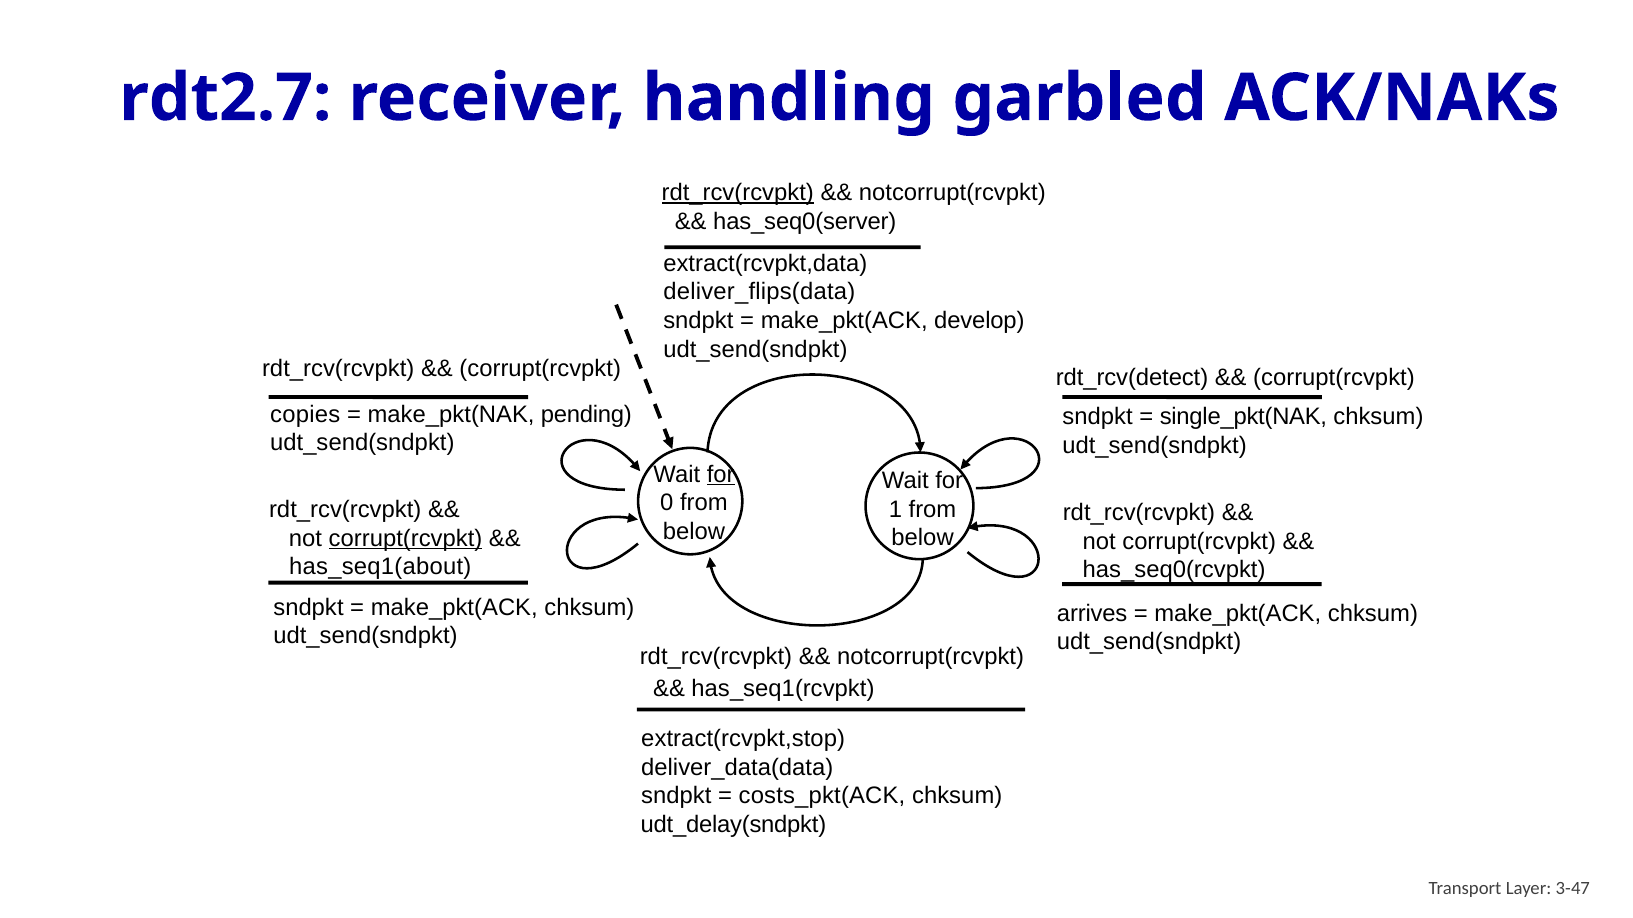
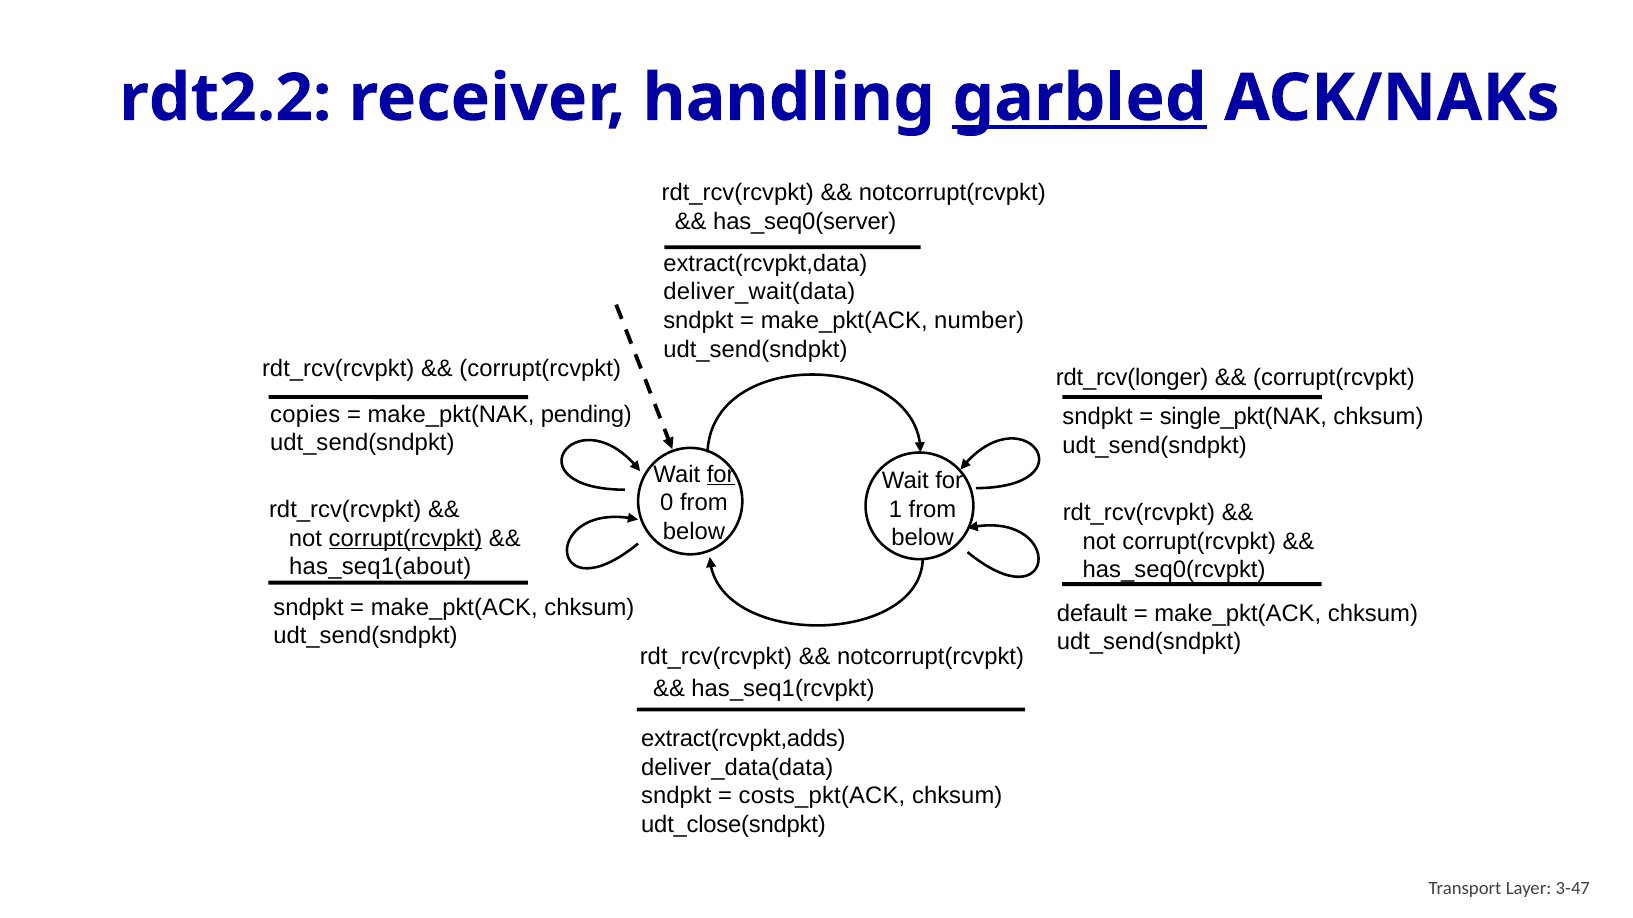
rdt2.7: rdt2.7 -> rdt2.2 (225, 98)
garbled underline: none -> present (1080, 98)
rdt_rcv(rcvpkt underline: present -> none (738, 193)
deliver_flips(data: deliver_flips(data -> deliver_wait(data (759, 292)
develop: develop -> number (979, 321)
rdt_rcv(detect: rdt_rcv(detect -> rdt_rcv(longer (1132, 378)
arrives: arrives -> default (1092, 614)
extract(rcvpkt,stop: extract(rcvpkt,stop -> extract(rcvpkt,adds (743, 739)
udt_delay(sndpkt: udt_delay(sndpkt -> udt_close(sndpkt (733, 825)
